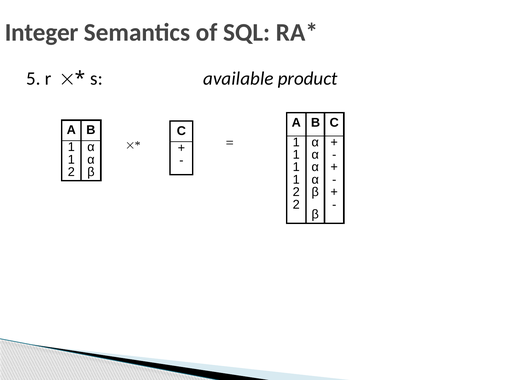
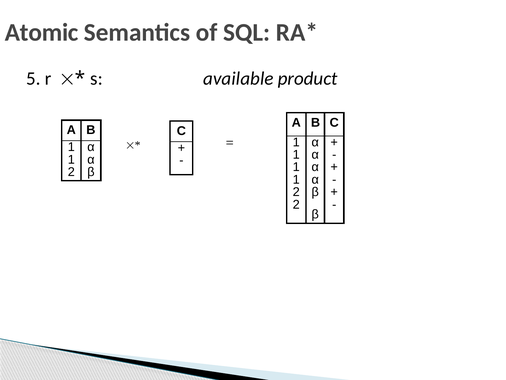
Integer: Integer -> Atomic (42, 32)
